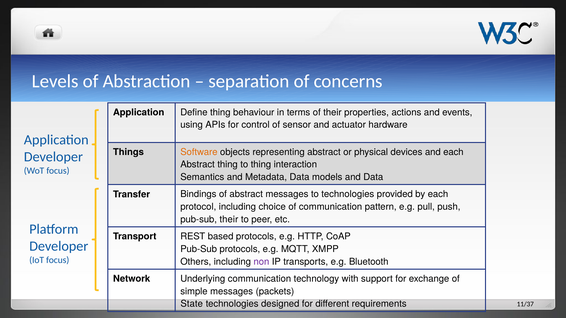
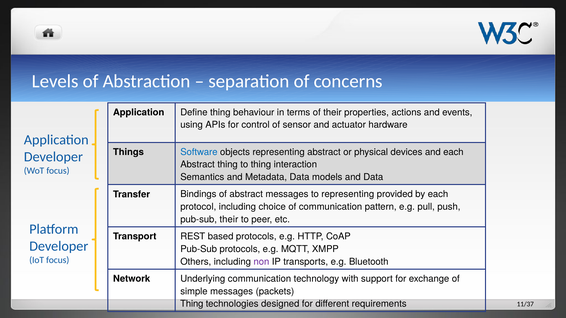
Software colour: orange -> blue (199, 152)
to technologies: technologies -> representing (348, 194)
State: State -> Thing (192, 304)
